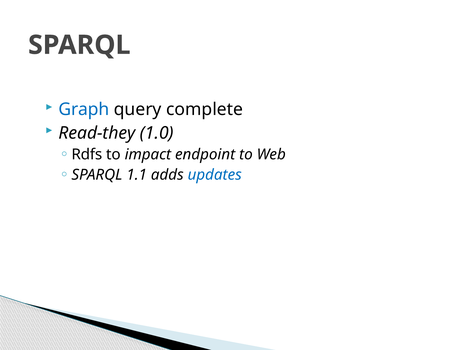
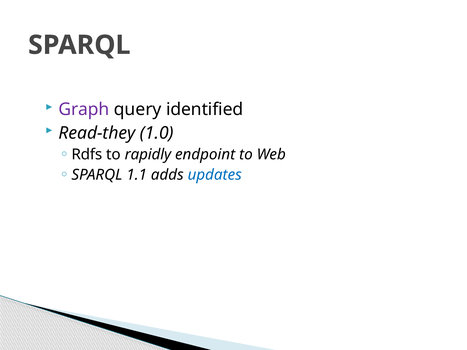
Graph colour: blue -> purple (84, 110)
complete: complete -> identified (205, 110)
impact: impact -> rapidly (148, 155)
